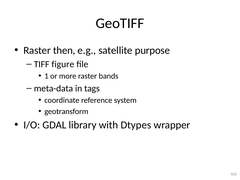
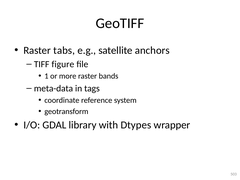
then: then -> tabs (64, 50)
purpose: purpose -> anchors (152, 50)
